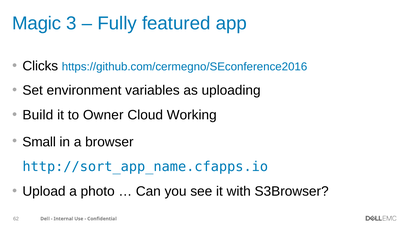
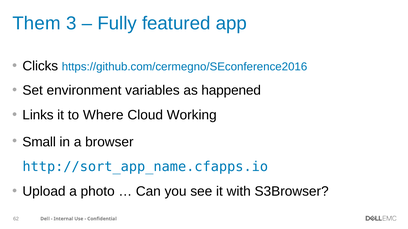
Magic: Magic -> Them (37, 23)
uploading: uploading -> happened (231, 91)
Build: Build -> Links (38, 115)
Owner: Owner -> Where (103, 115)
